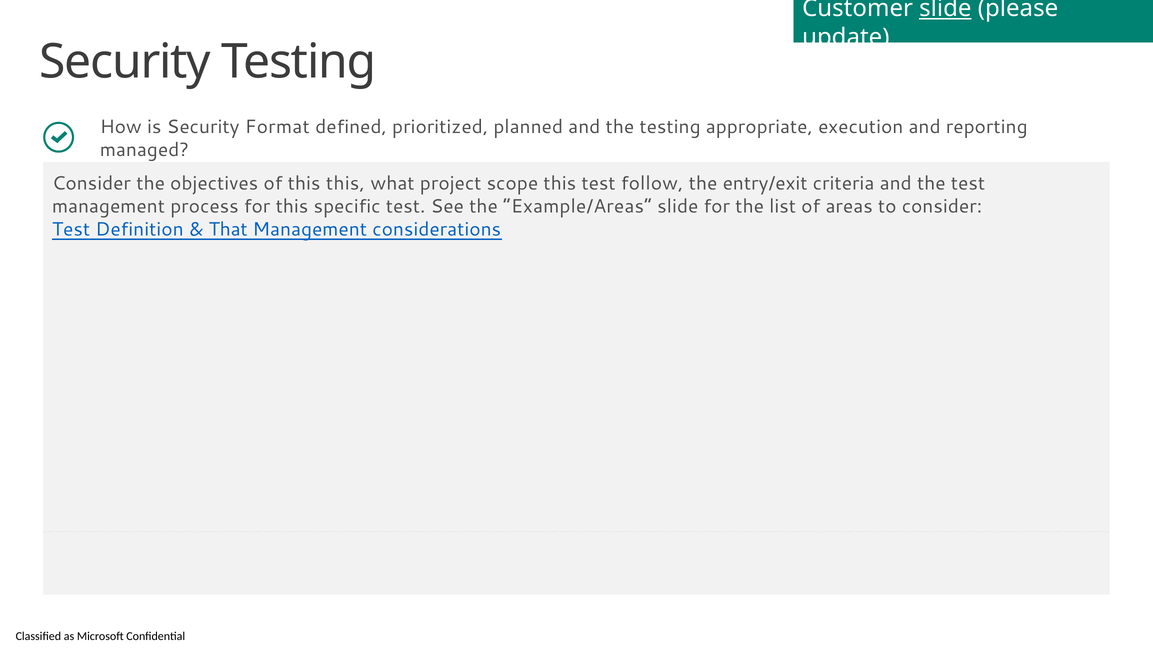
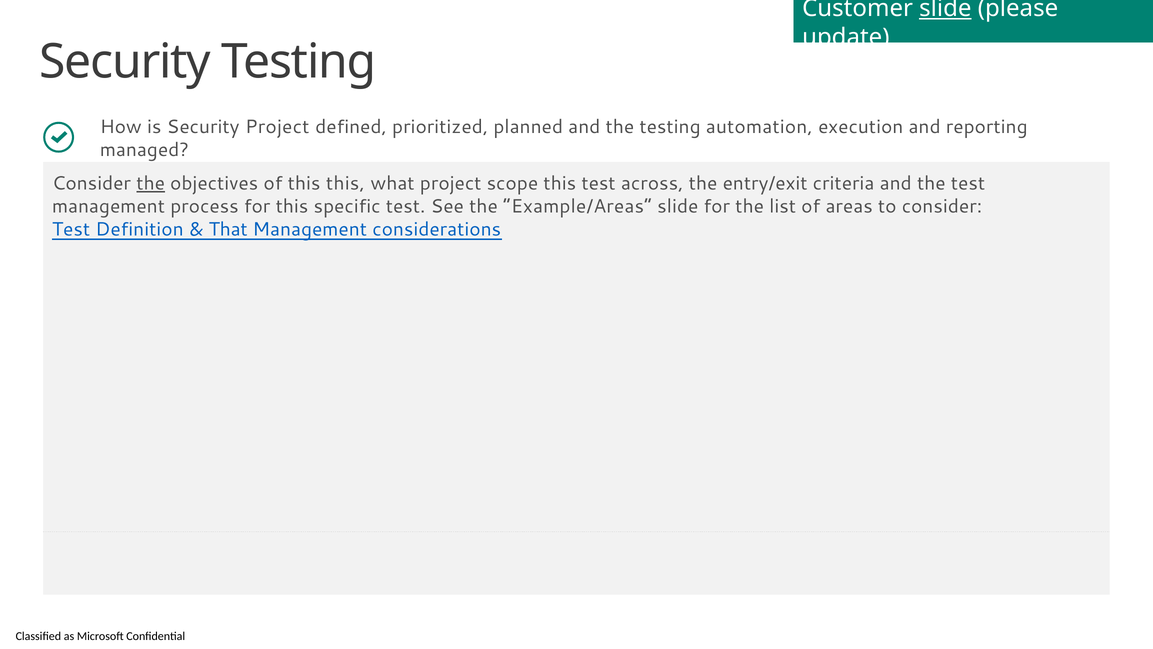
Security Format: Format -> Project (277, 127)
appropriate: appropriate -> automation (759, 127)
the underline: none -> present (151, 183)
follow: follow -> across (652, 183)
